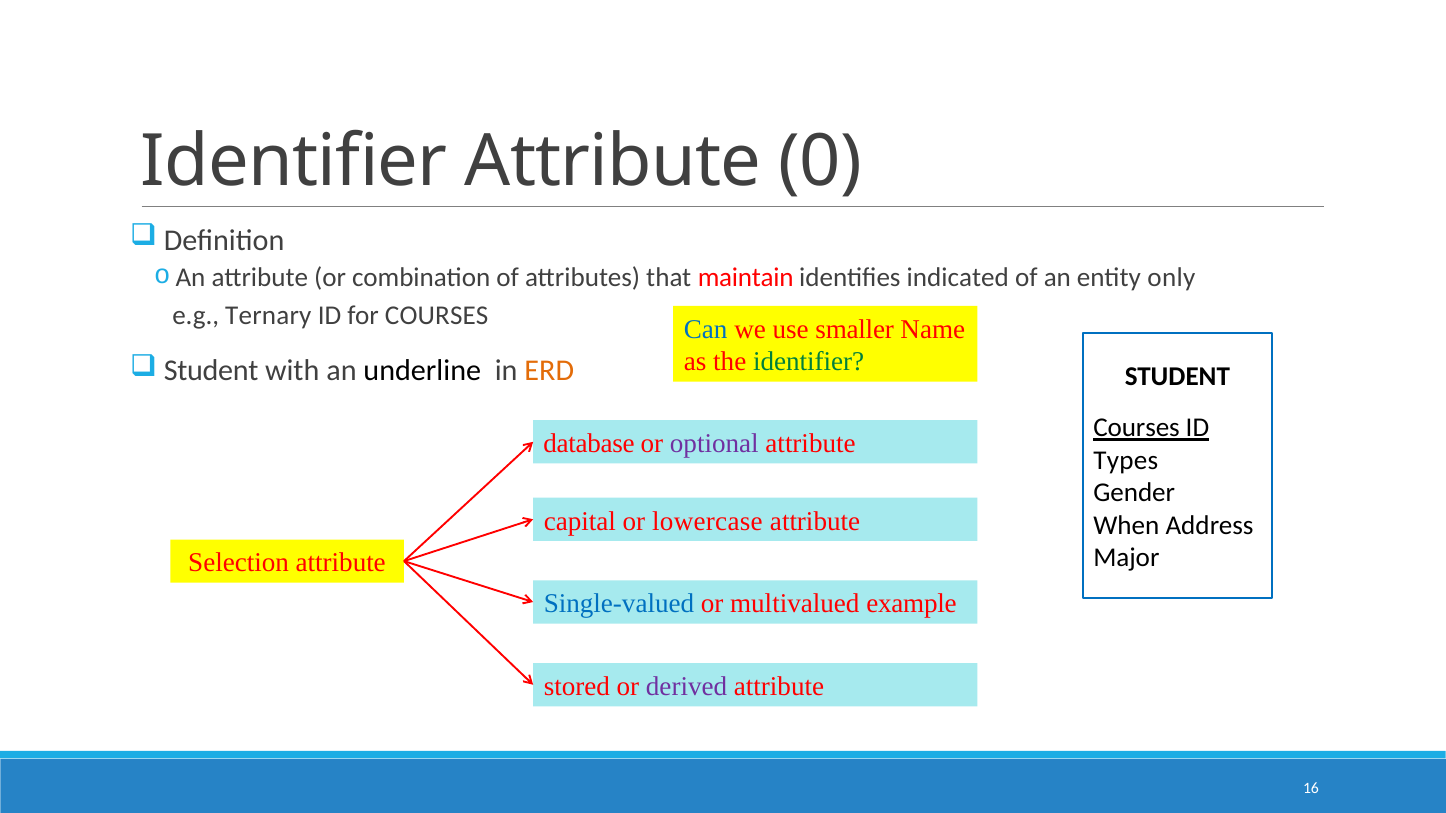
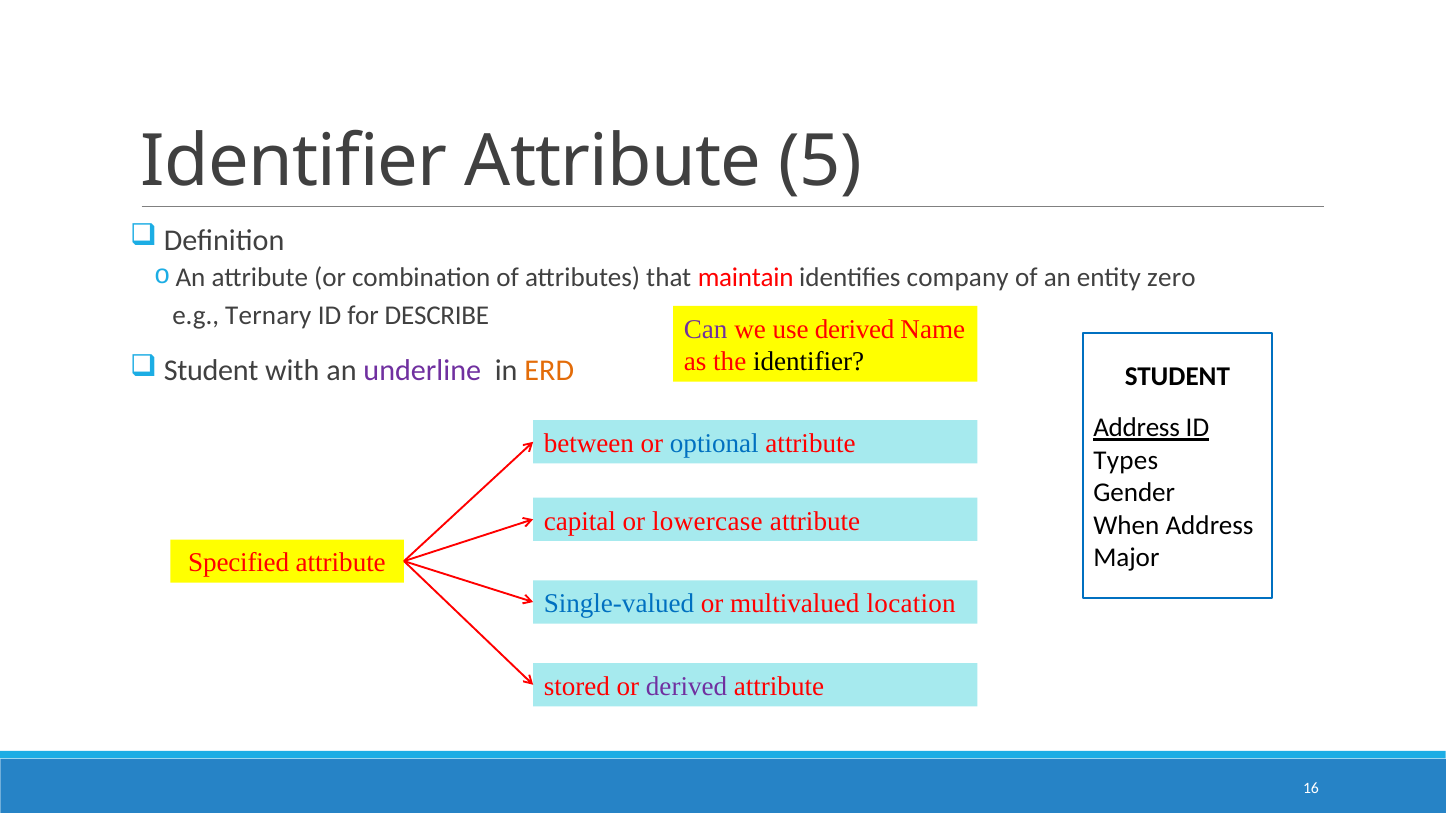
0: 0 -> 5 (820, 162)
indicated: indicated -> company (958, 277)
only: only -> zero (1171, 277)
for COURSES: COURSES -> DESCRIBE (437, 316)
Can colour: blue -> purple (706, 330)
use smaller: smaller -> derived (855, 330)
identifier colour: green -> black (809, 362)
underline colour: black -> purple (422, 371)
Courses: Courses -> Address (1137, 428)
database: database -> between (589, 444)
optional colour: purple -> blue (714, 444)
Selection: Selection -> Specified (239, 563)
example: example -> location (911, 604)
